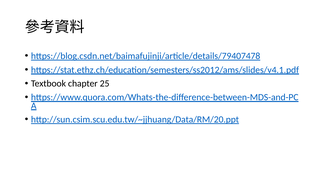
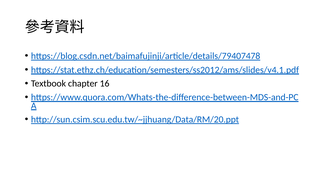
25: 25 -> 16 (105, 84)
